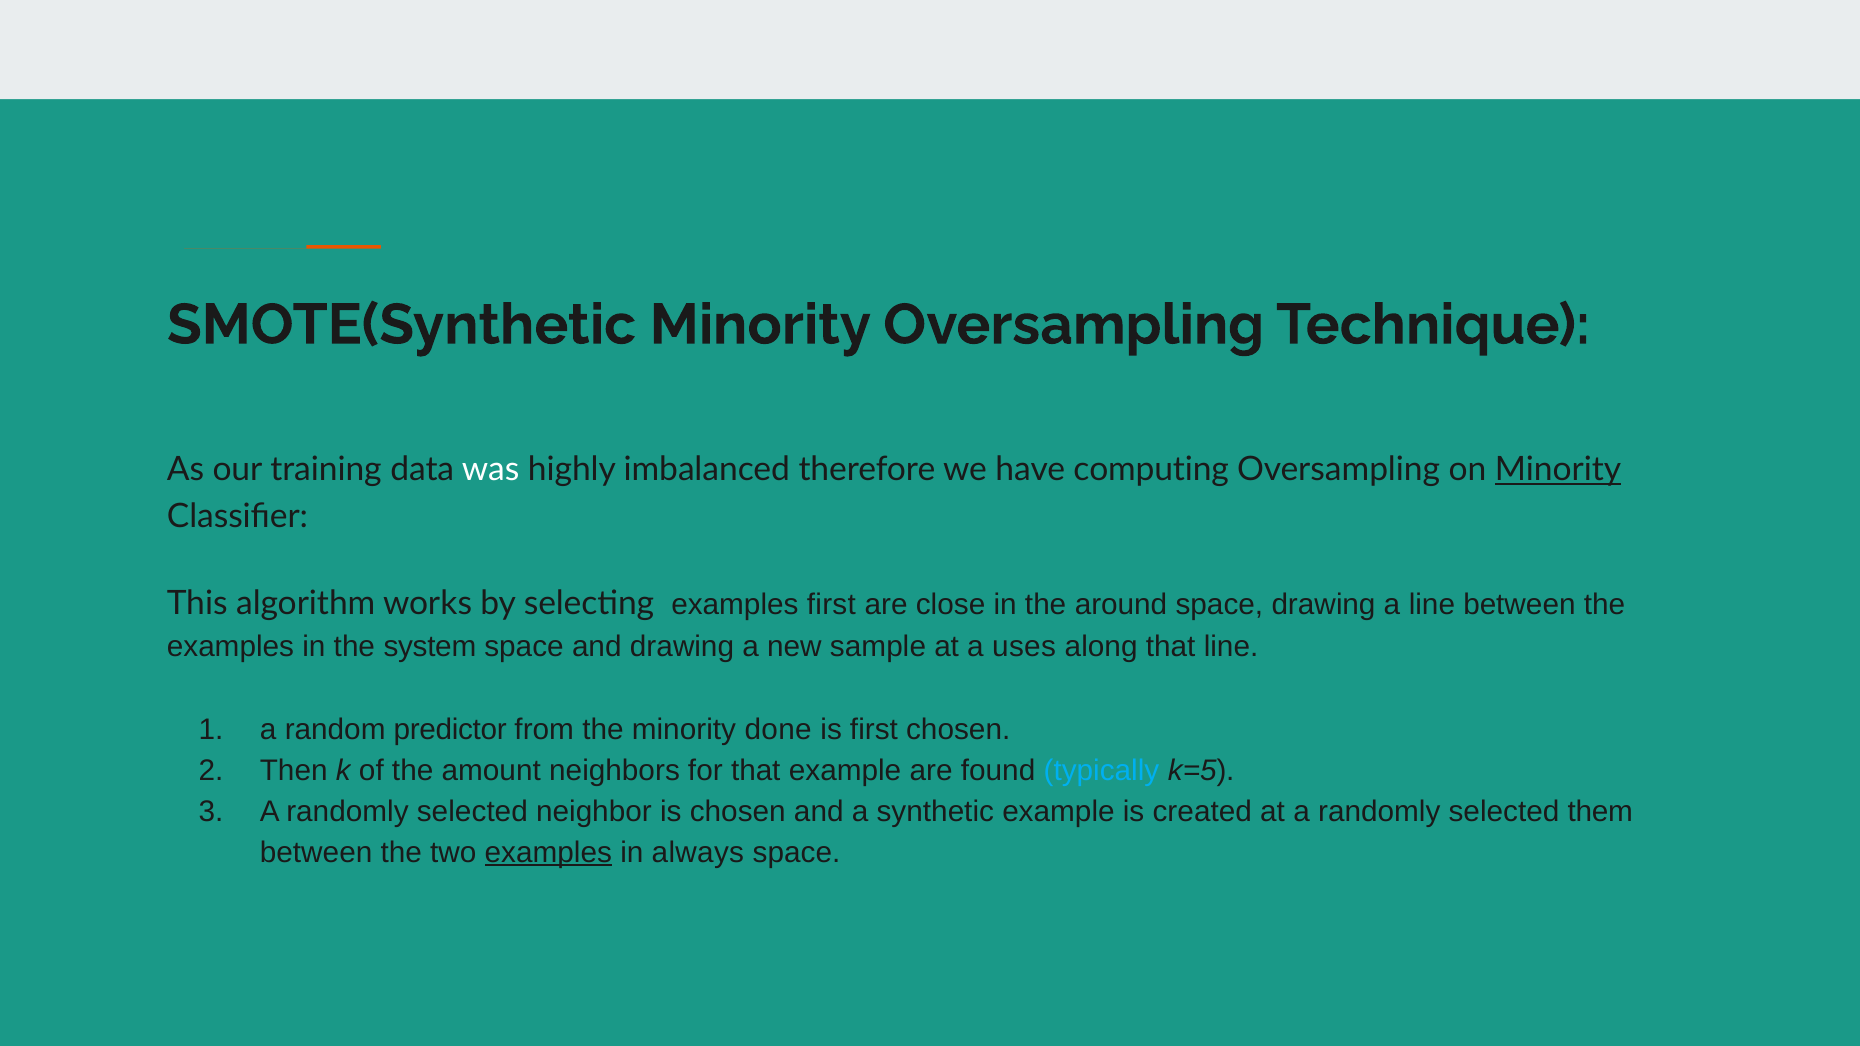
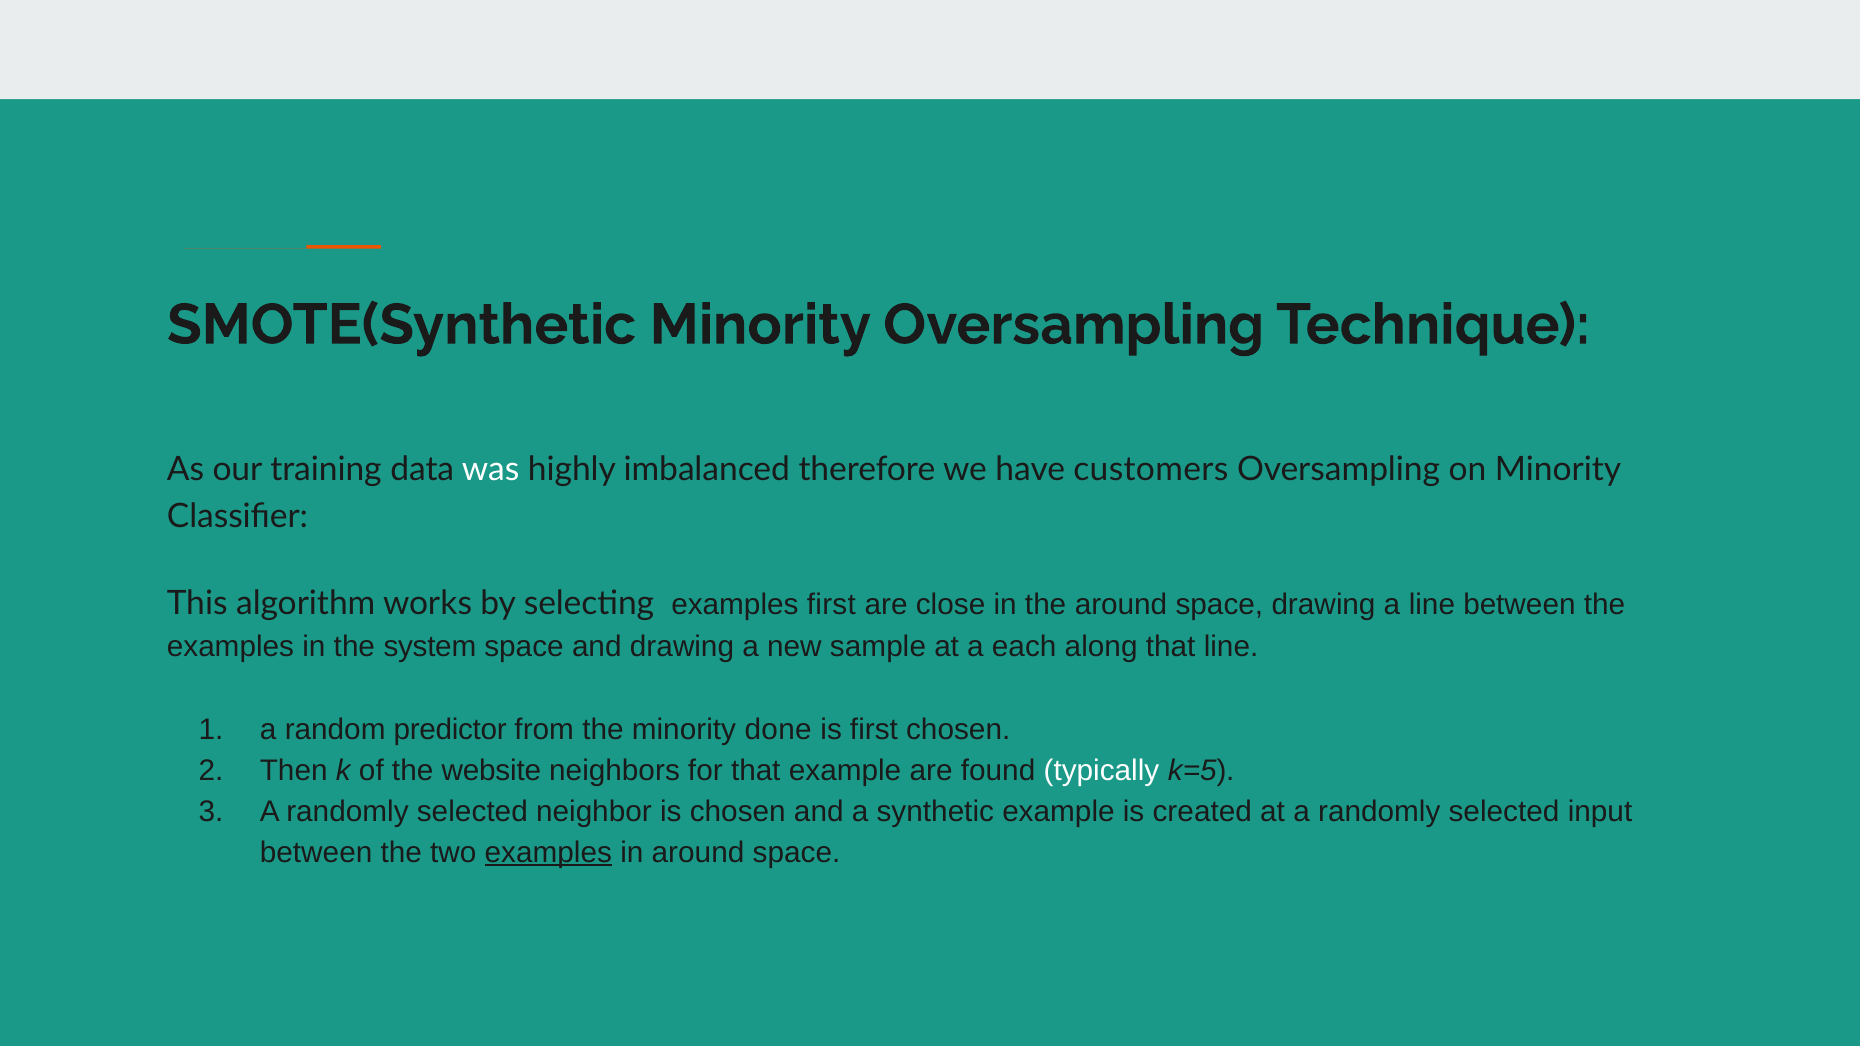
computing: computing -> customers (1151, 470)
Minority underline: present -> none (1558, 470)
uses: uses -> each (1024, 647)
amount: amount -> website (491, 770)
typically colour: light blue -> white (1101, 770)
them: them -> input (1600, 811)
in always: always -> around (698, 852)
